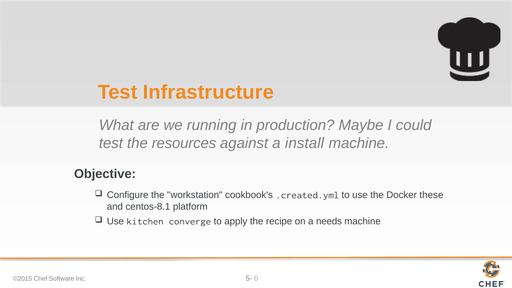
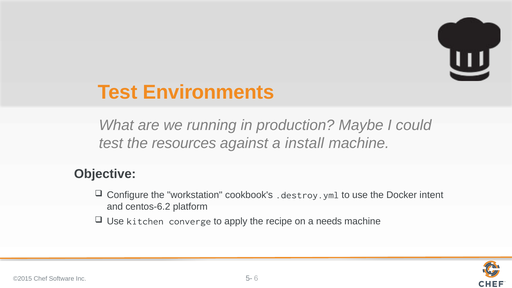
Infrastructure: Infrastructure -> Environments (209, 92)
.created.yml: .created.yml -> .destroy.yml (307, 195)
these: these -> intent (431, 195)
centos-8.1: centos-8.1 -> centos-6.2 (148, 207)
